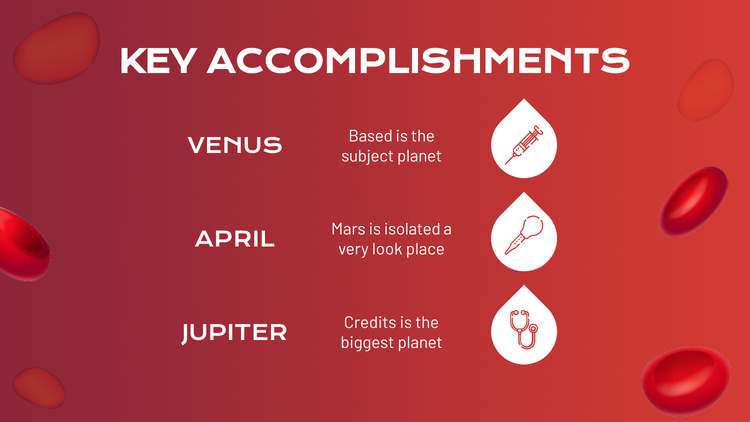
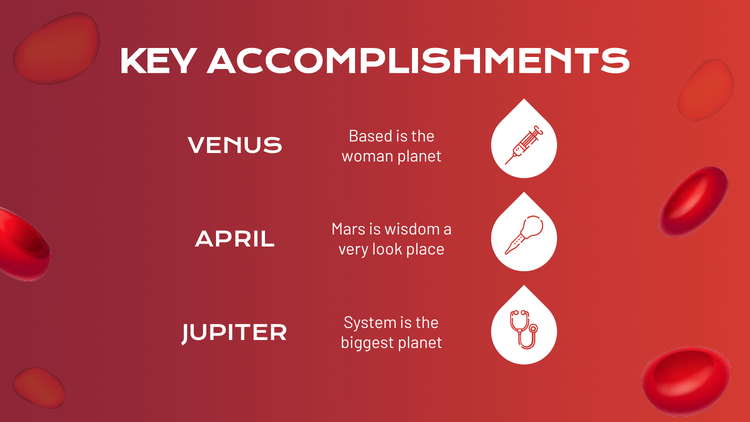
subject: subject -> woman (368, 156)
isolated: isolated -> wisdom (412, 229)
Credits: Credits -> System (370, 323)
